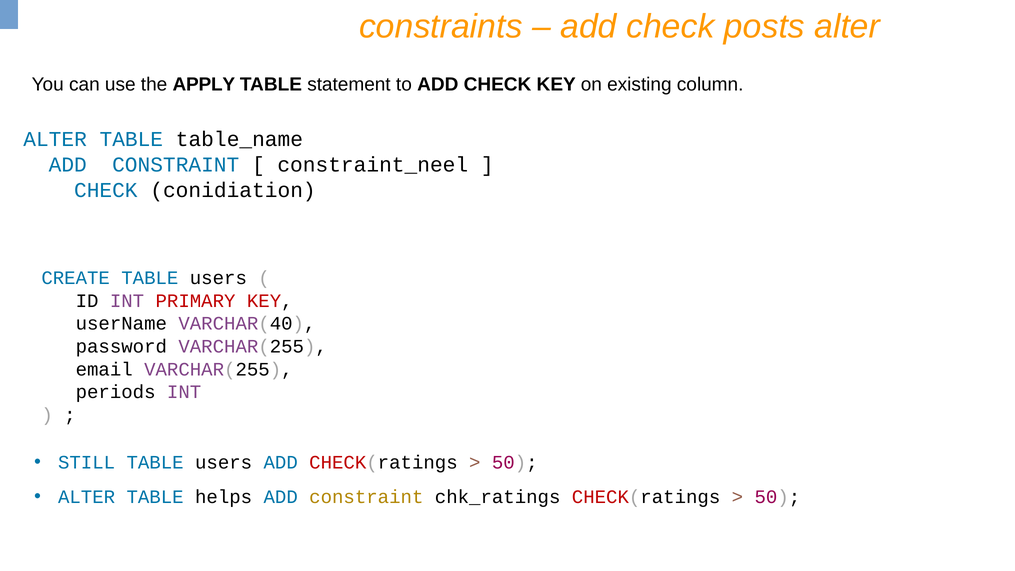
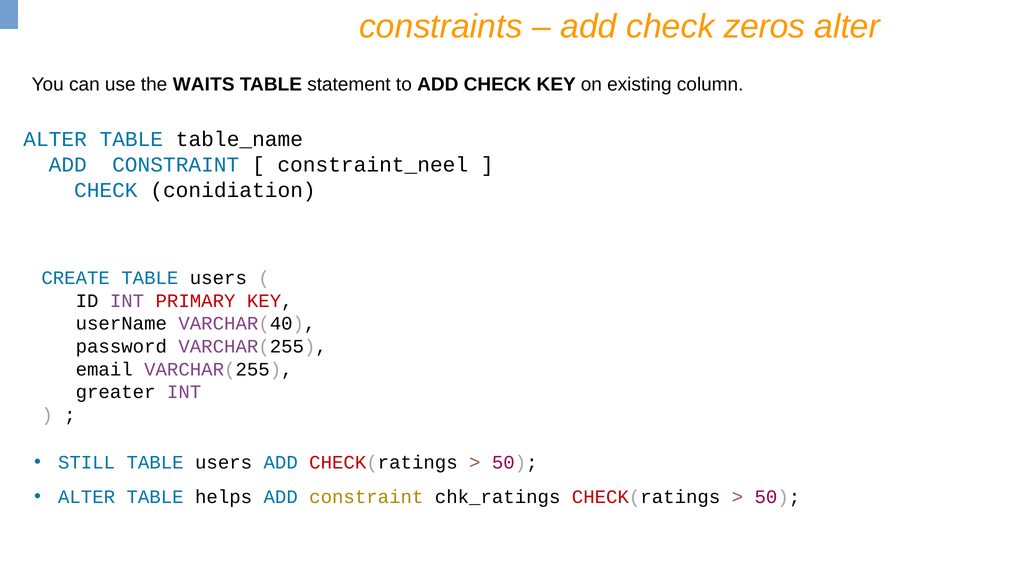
posts: posts -> zeros (765, 26)
APPLY: APPLY -> WAITS (204, 85)
periods: periods -> greater (116, 392)
